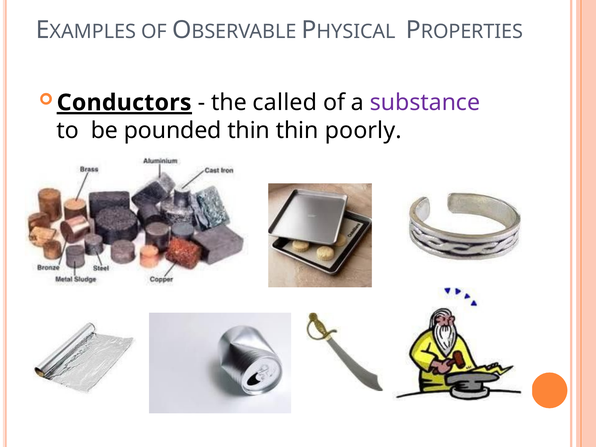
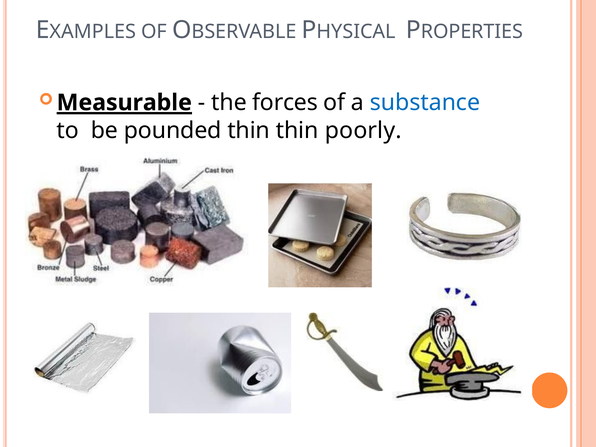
Conductors: Conductors -> Measurable (124, 103)
called: called -> forces (285, 103)
substance colour: purple -> blue (425, 103)
